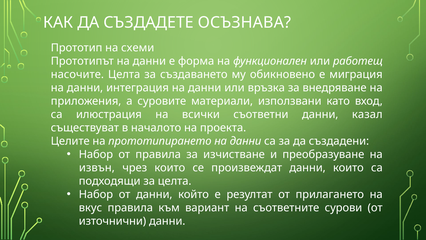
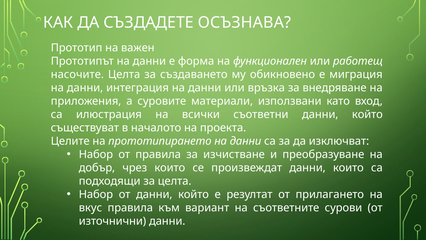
схеми: схеми -> важен (138, 48)
съответни данни казал: казал -> който (367, 114)
създадени: създадени -> изключват (339, 141)
извън: извън -> добър (97, 168)
